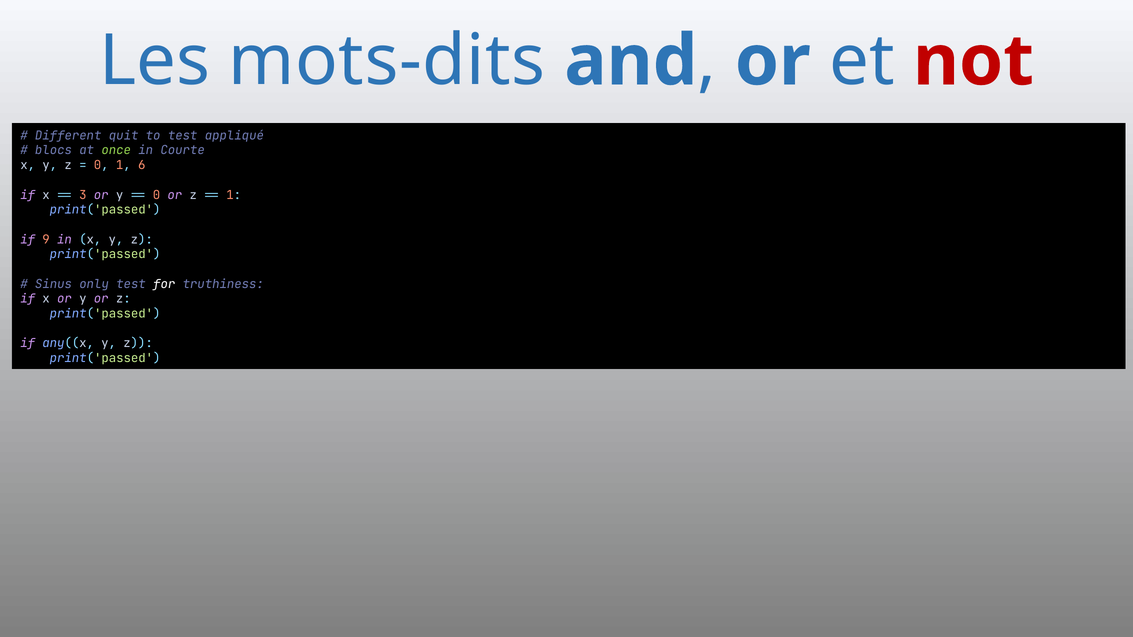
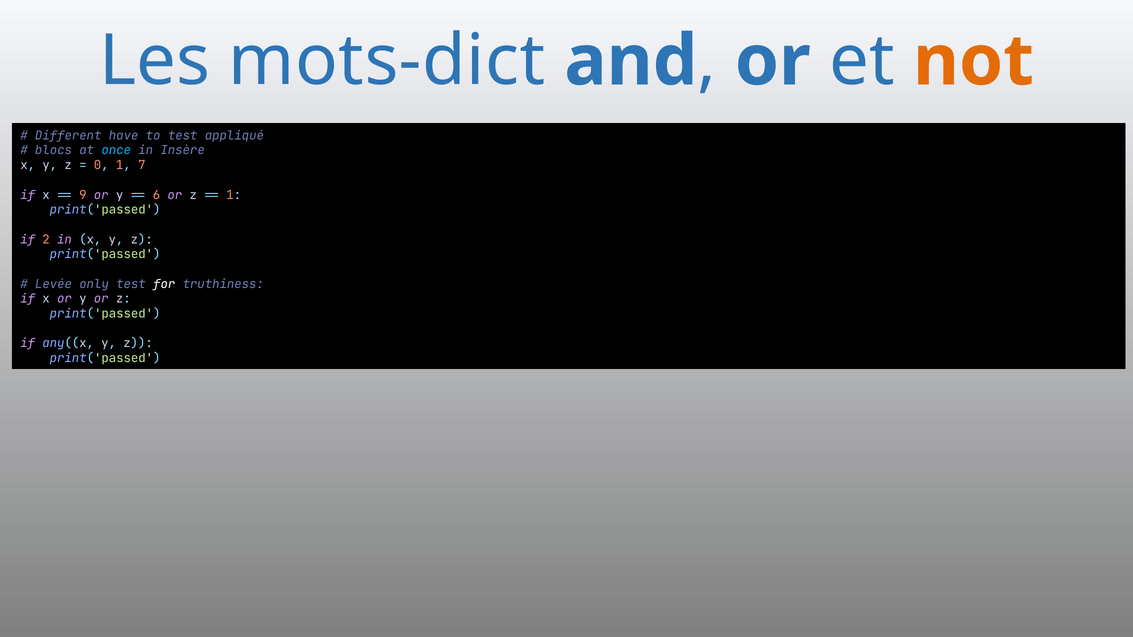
mots-dits: mots-dits -> mots-dict (387, 61)
not colour: red -> orange (973, 61)
quit: quit -> have (124, 136)
once colour: light green -> light blue (116, 150)
Courte: Courte -> Insère (183, 150)
6: 6 -> 7 (142, 165)
3: 3 -> 9 (83, 195)
0: 0 -> 6 (156, 195)
9: 9 -> 2 (46, 240)
Sinus: Sinus -> Levée (53, 284)
